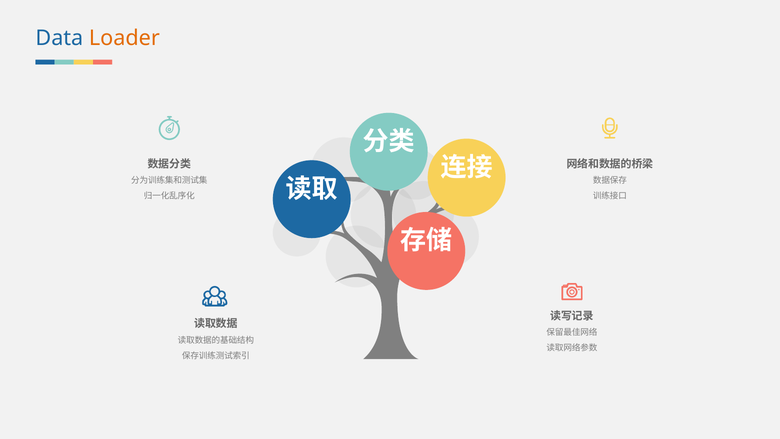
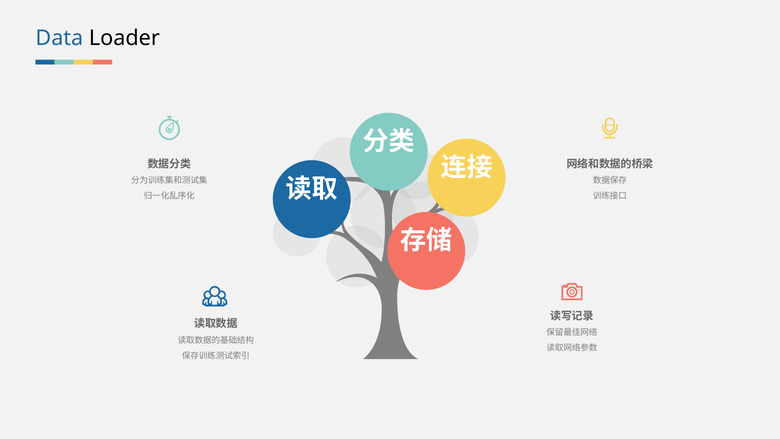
Loader colour: orange -> black (124, 38)
